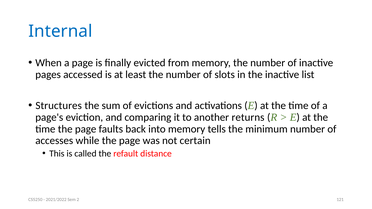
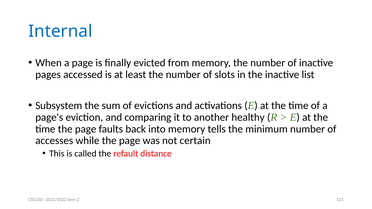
Structures: Structures -> Subsystem (59, 106)
returns: returns -> healthy (248, 117)
